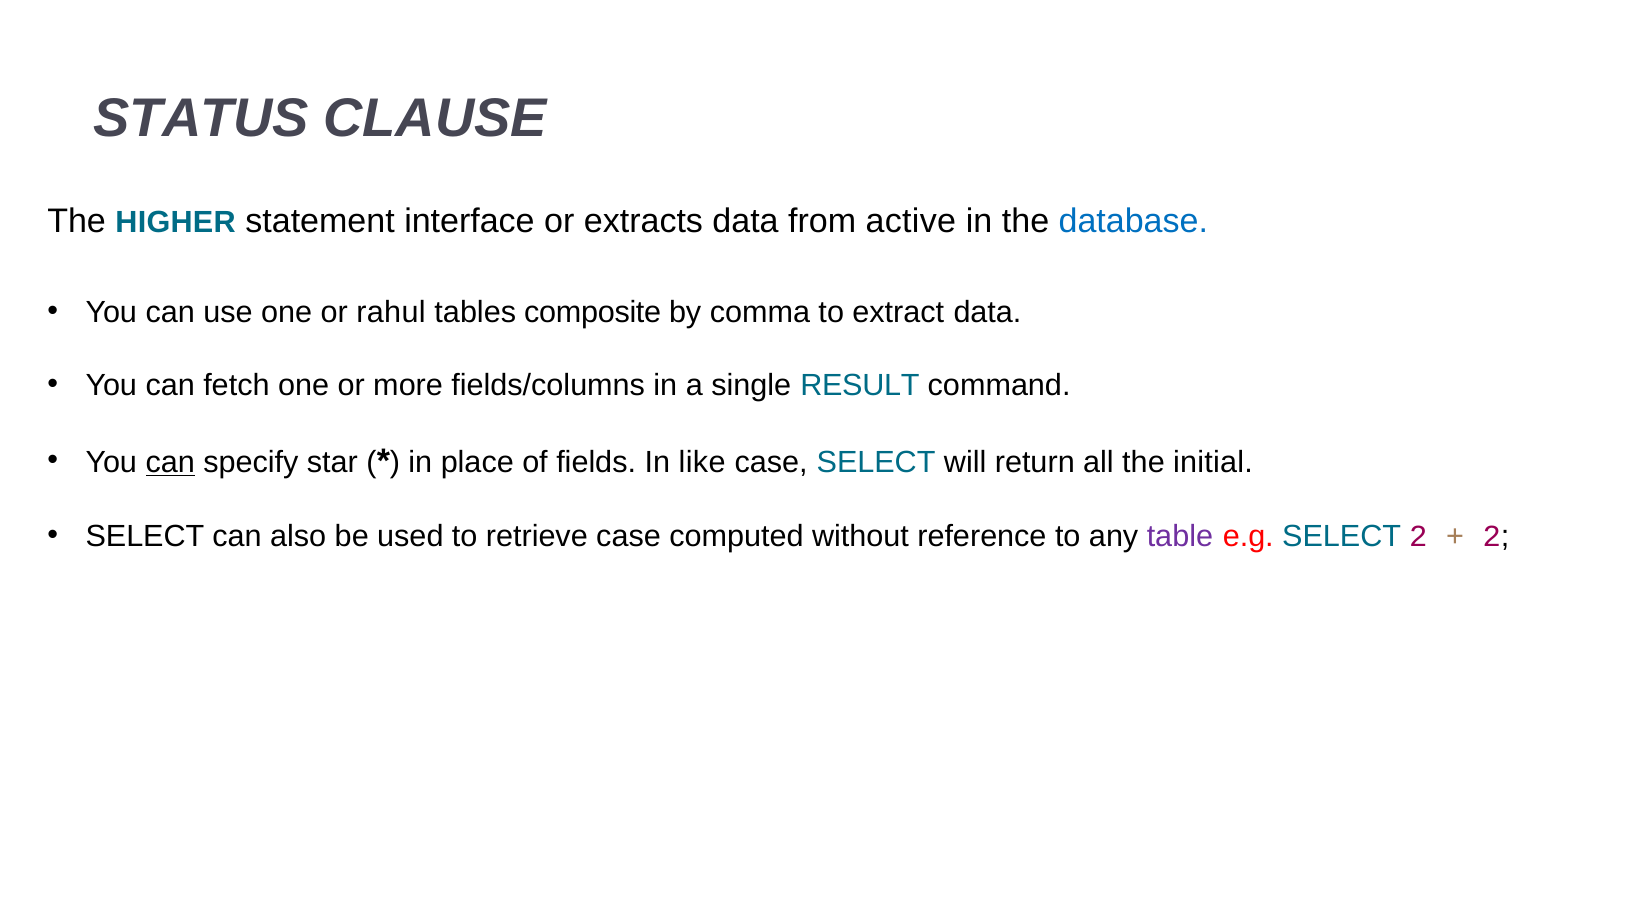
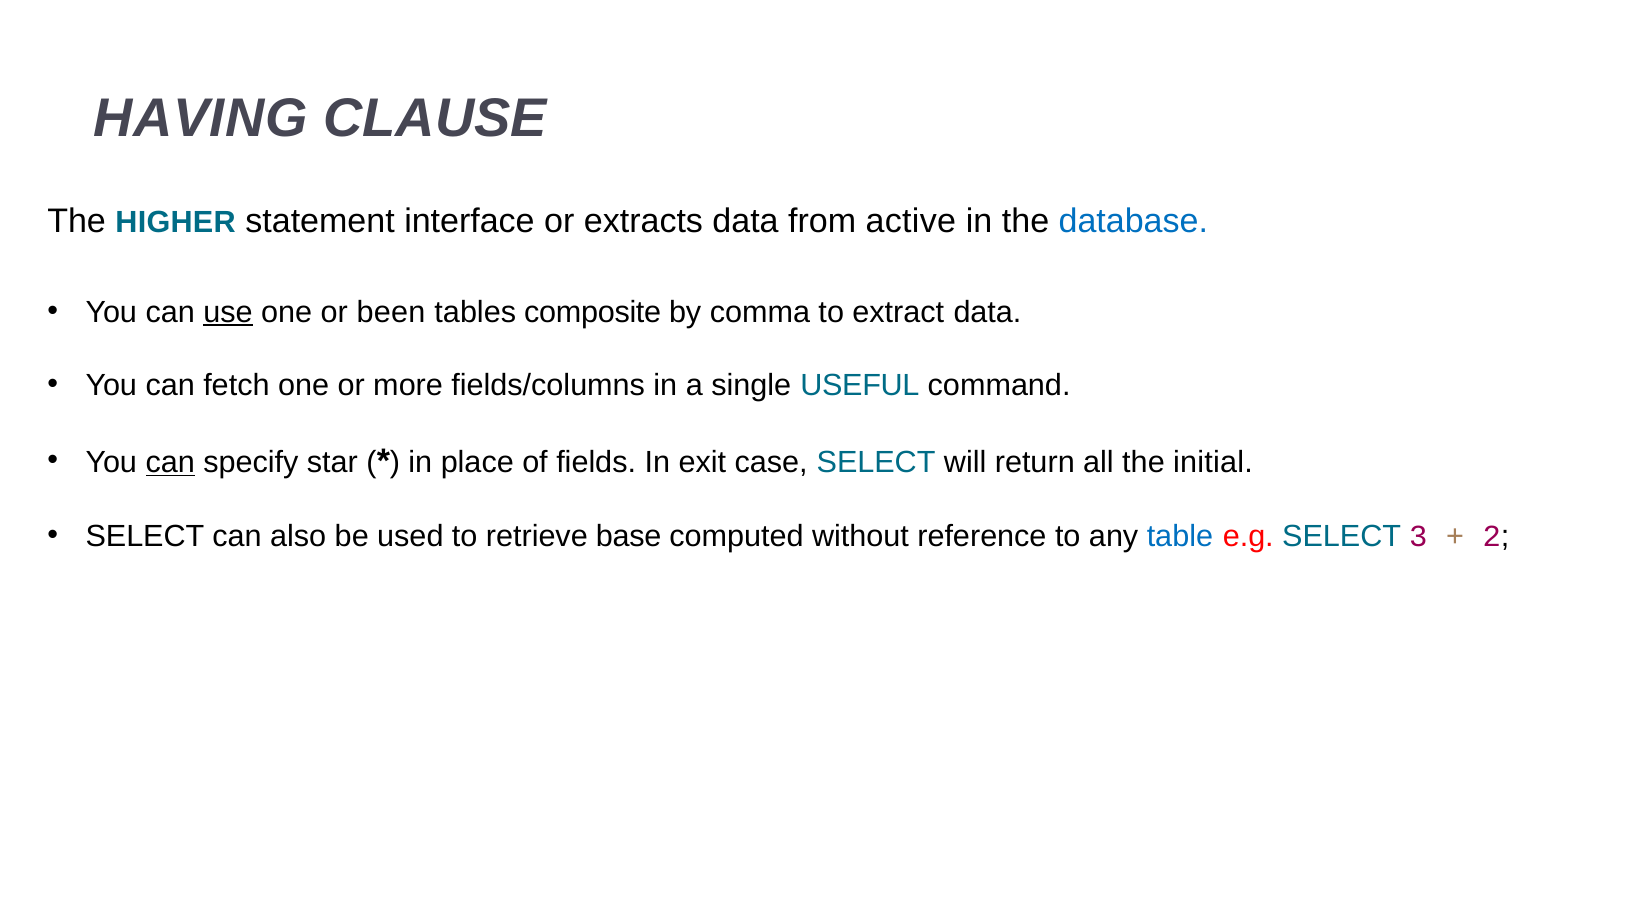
STATUS: STATUS -> HAVING (201, 118)
use underline: none -> present (228, 312)
rahul: rahul -> been (391, 312)
RESULT: RESULT -> USEFUL (860, 385)
like: like -> exit (702, 462)
retrieve case: case -> base (629, 536)
table colour: purple -> blue (1180, 536)
SELECT 2: 2 -> 3 (1418, 536)
